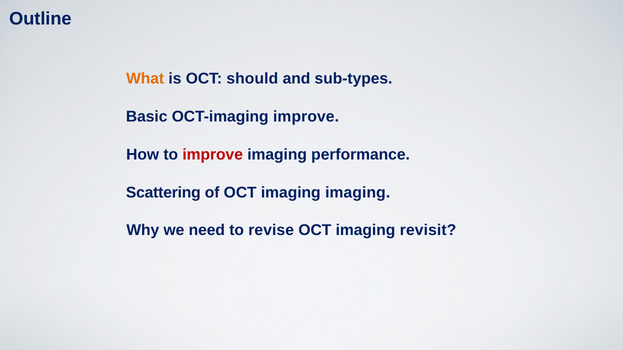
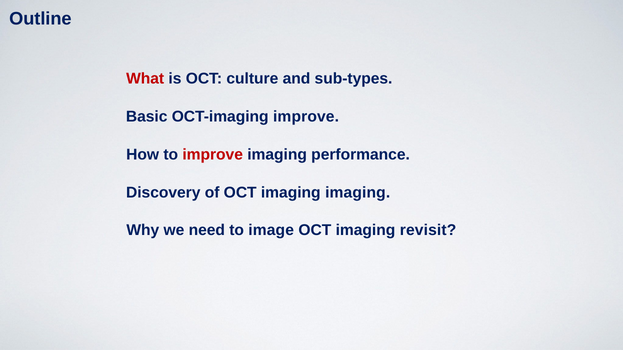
What colour: orange -> red (145, 79)
should: should -> culture (252, 79)
Scattering: Scattering -> Discovery (163, 193)
revise: revise -> image (271, 231)
